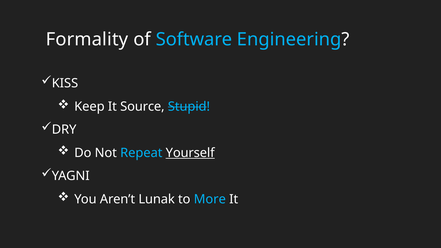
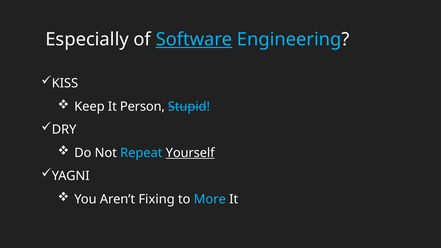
Formality: Formality -> Especially (87, 40)
Software underline: none -> present (194, 40)
Source: Source -> Person (142, 107)
Lunak: Lunak -> Fixing (157, 199)
